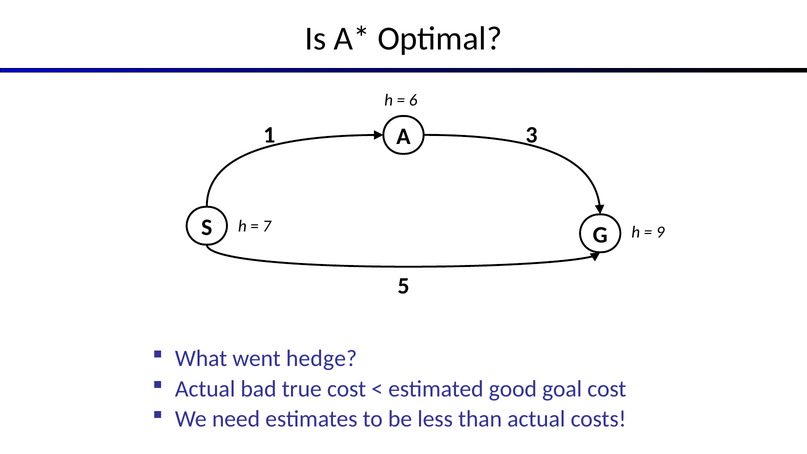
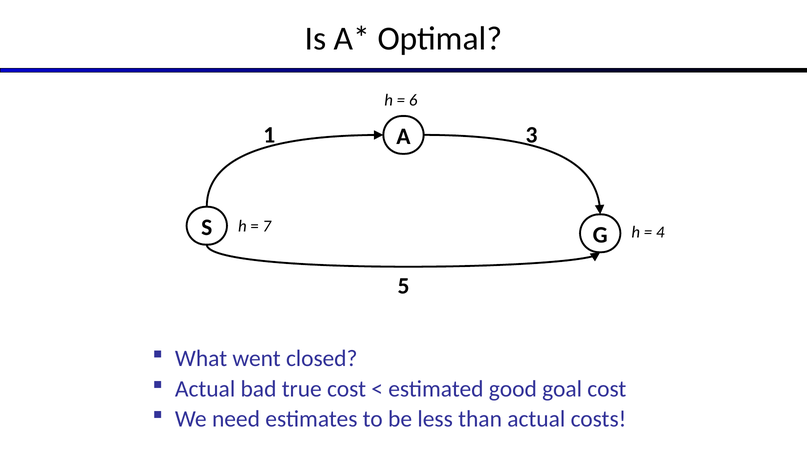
9: 9 -> 4 (660, 232)
hedge: hedge -> closed (322, 359)
